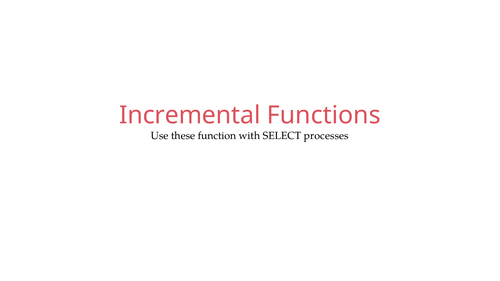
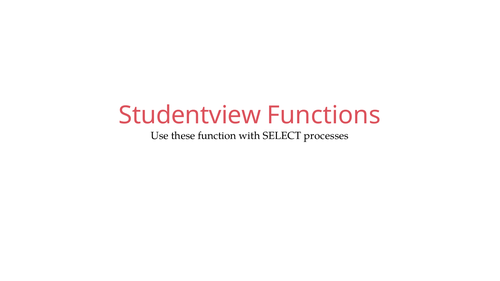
Incremental: Incremental -> Studentview (190, 115)
